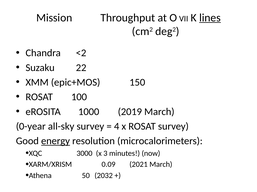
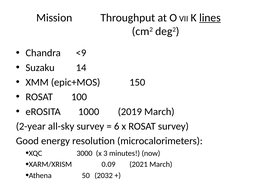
<2: <2 -> <9 (81, 53)
22: 22 -> 14 (81, 68)
0-year: 0-year -> 2-year (31, 127)
4: 4 -> 6 (117, 127)
energy underline: present -> none (56, 141)
